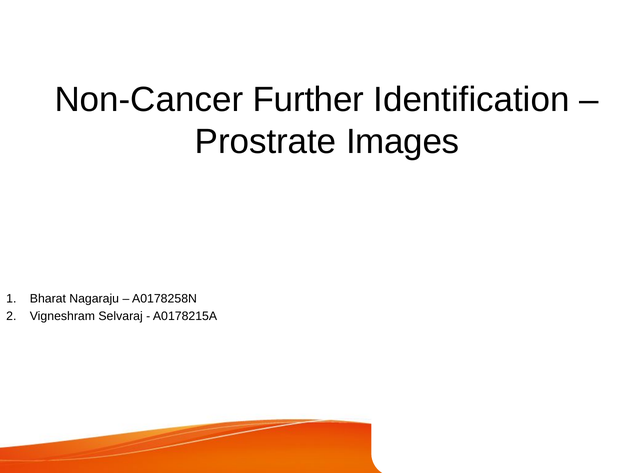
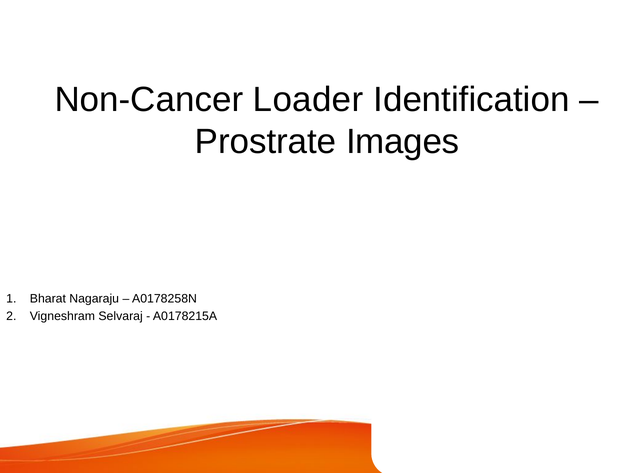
Further: Further -> Loader (308, 99)
